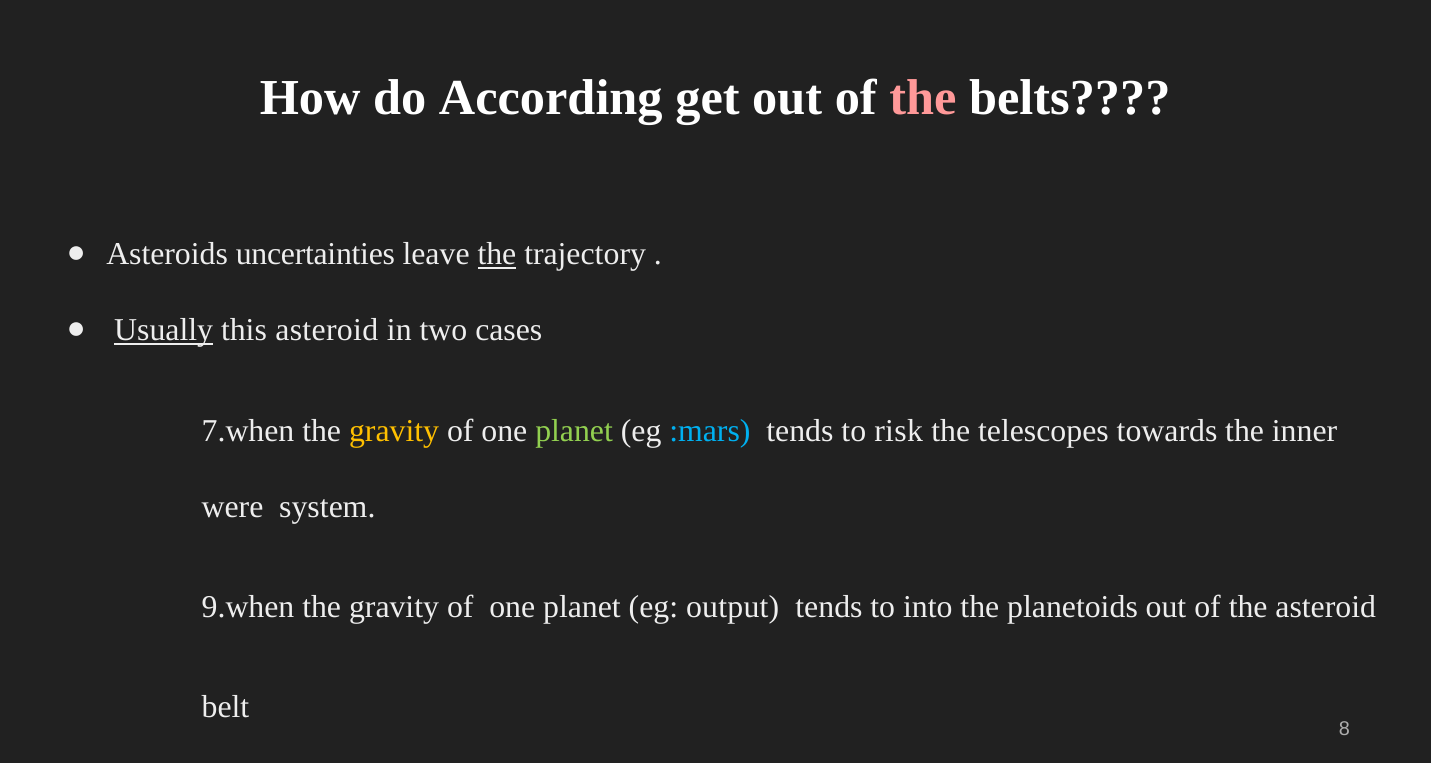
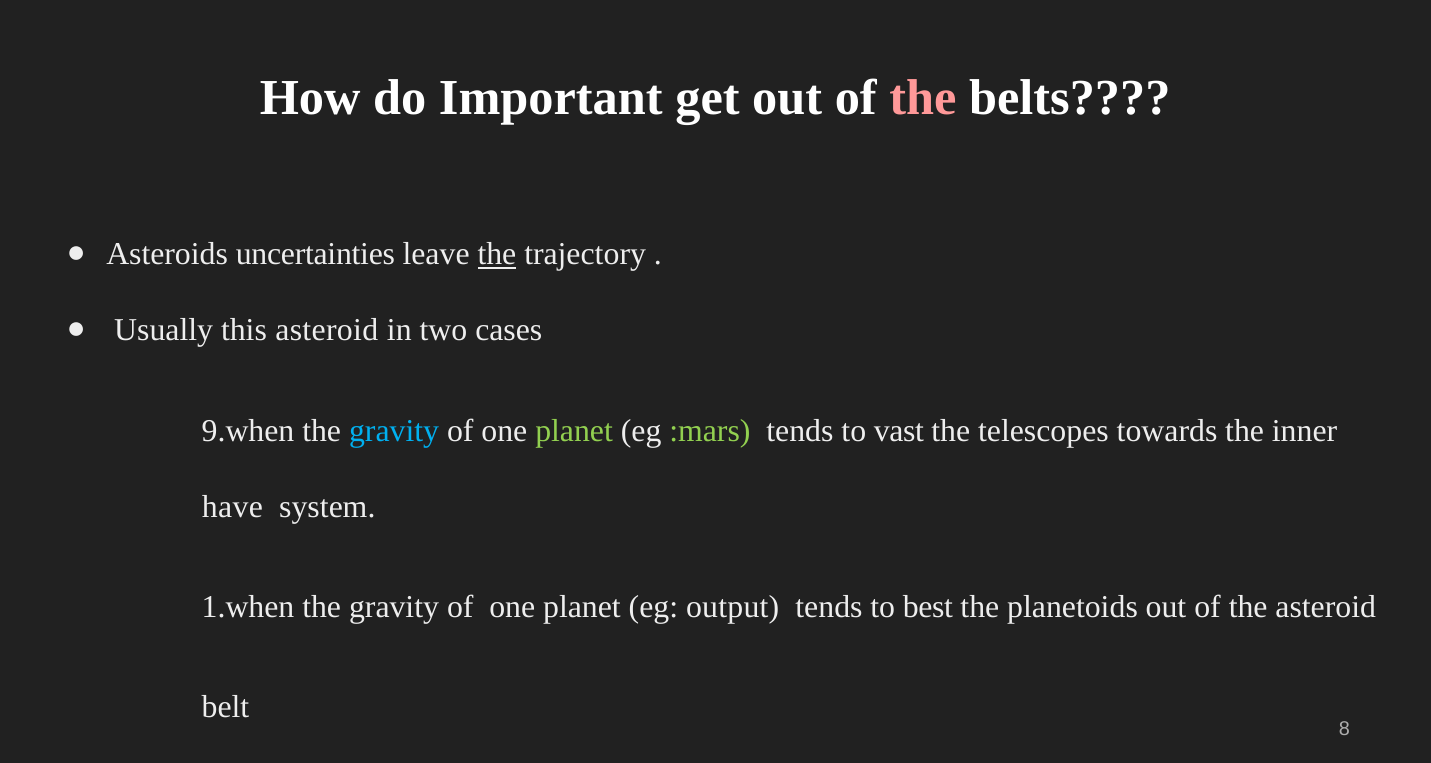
According: According -> Important (551, 98)
Usually underline: present -> none (164, 331)
7.when: 7.when -> 9.when (248, 431)
gravity colour: yellow -> light blue (394, 431)
:mars colour: light blue -> light green (710, 431)
risk: risk -> vast (899, 431)
were: were -> have (232, 507)
9.when: 9.when -> 1.when (248, 607)
into: into -> best (928, 607)
